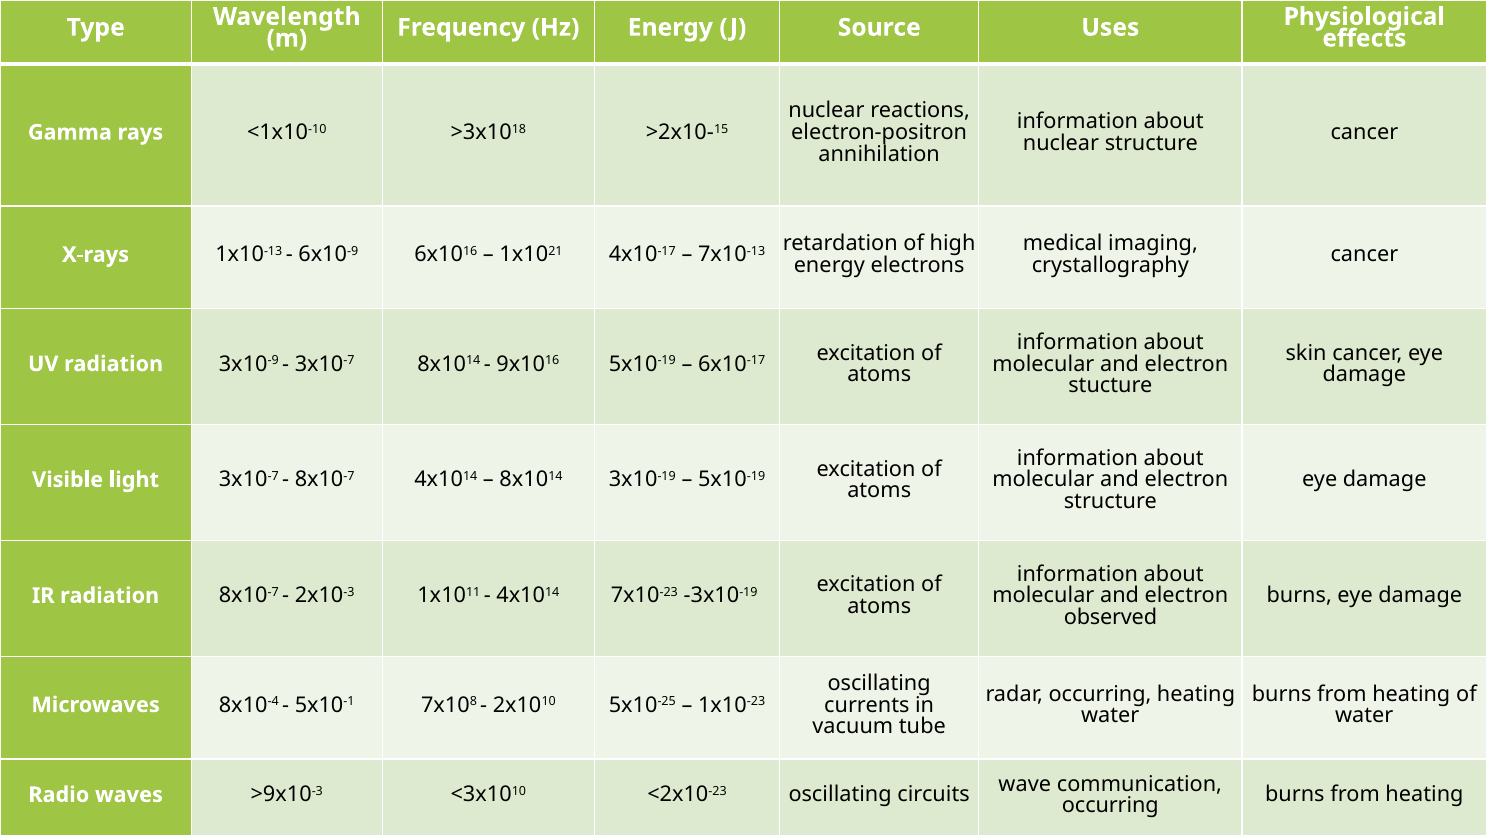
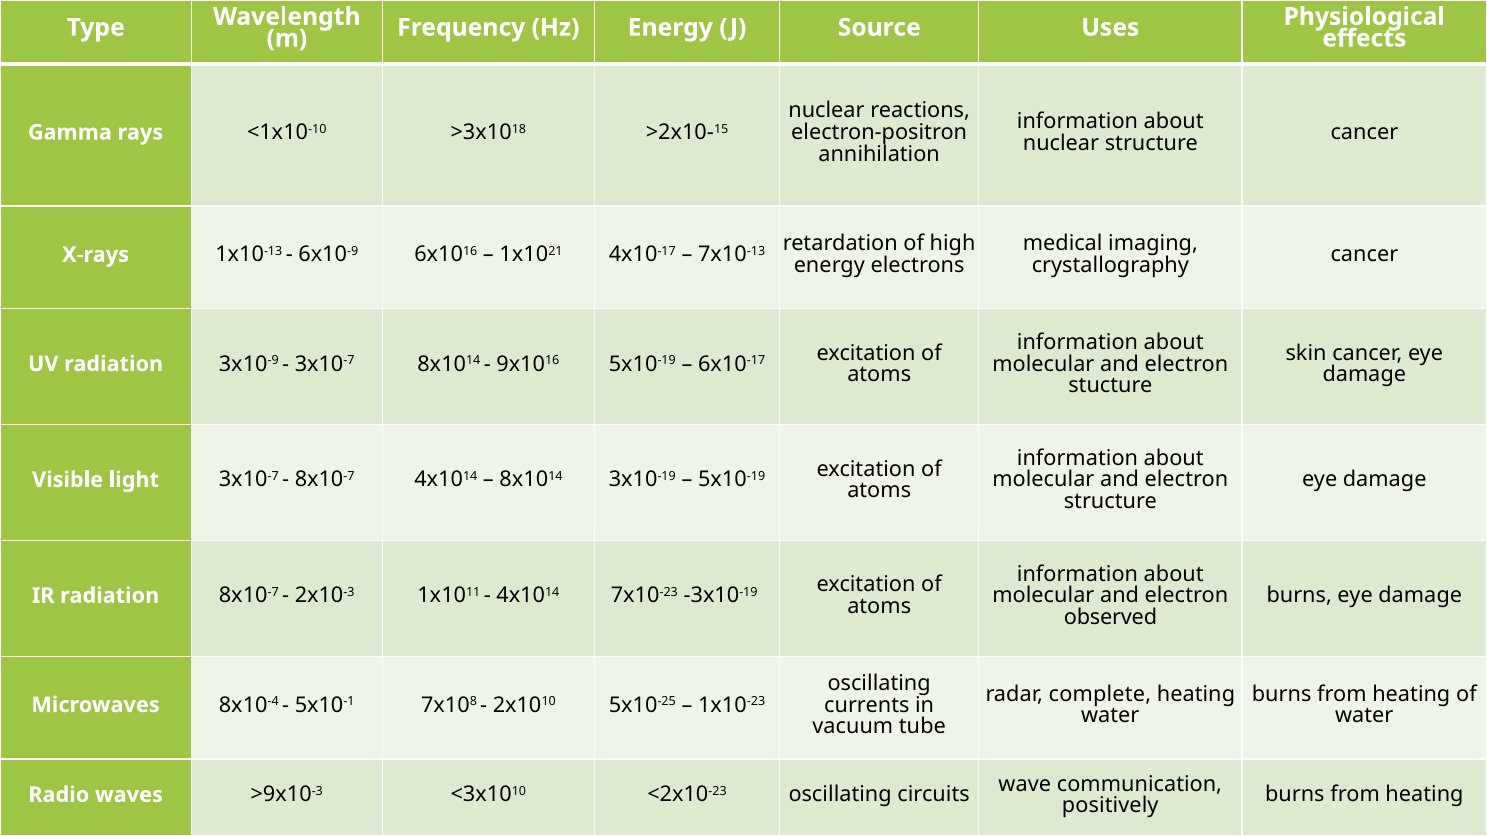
radar occurring: occurring -> complete (1100, 694)
occurring: occurring -> positively (1110, 806)
